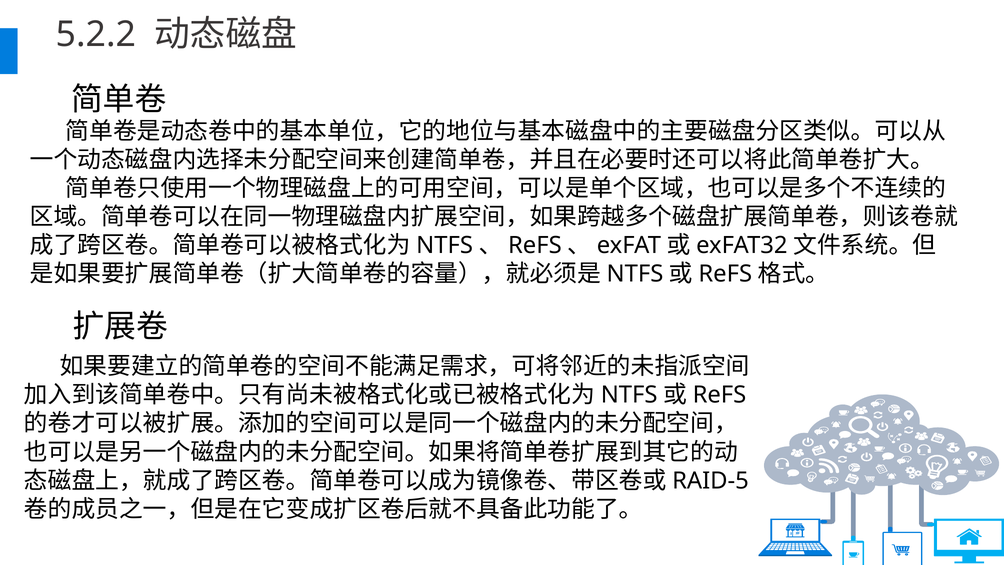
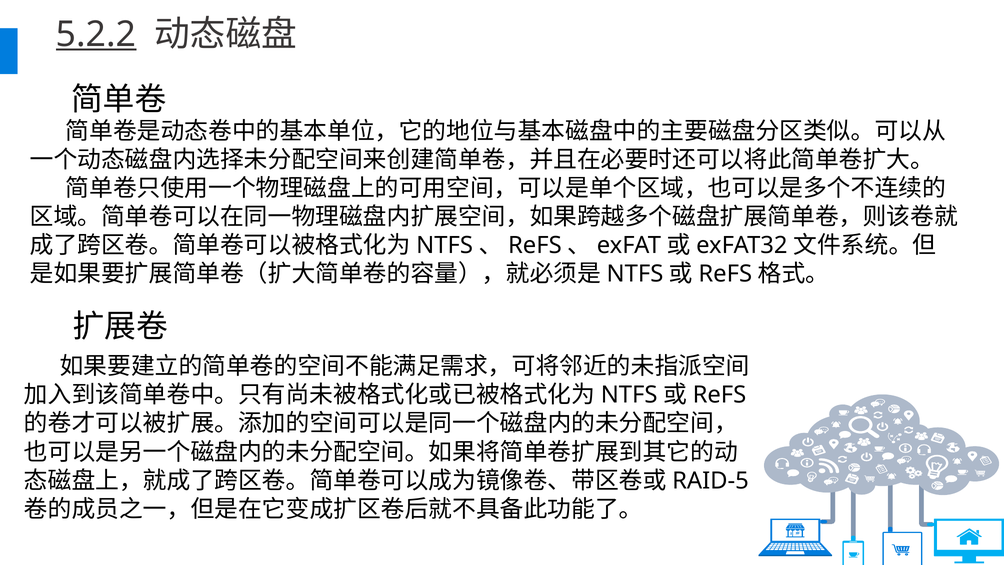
5.2.2 underline: none -> present (96, 34)
